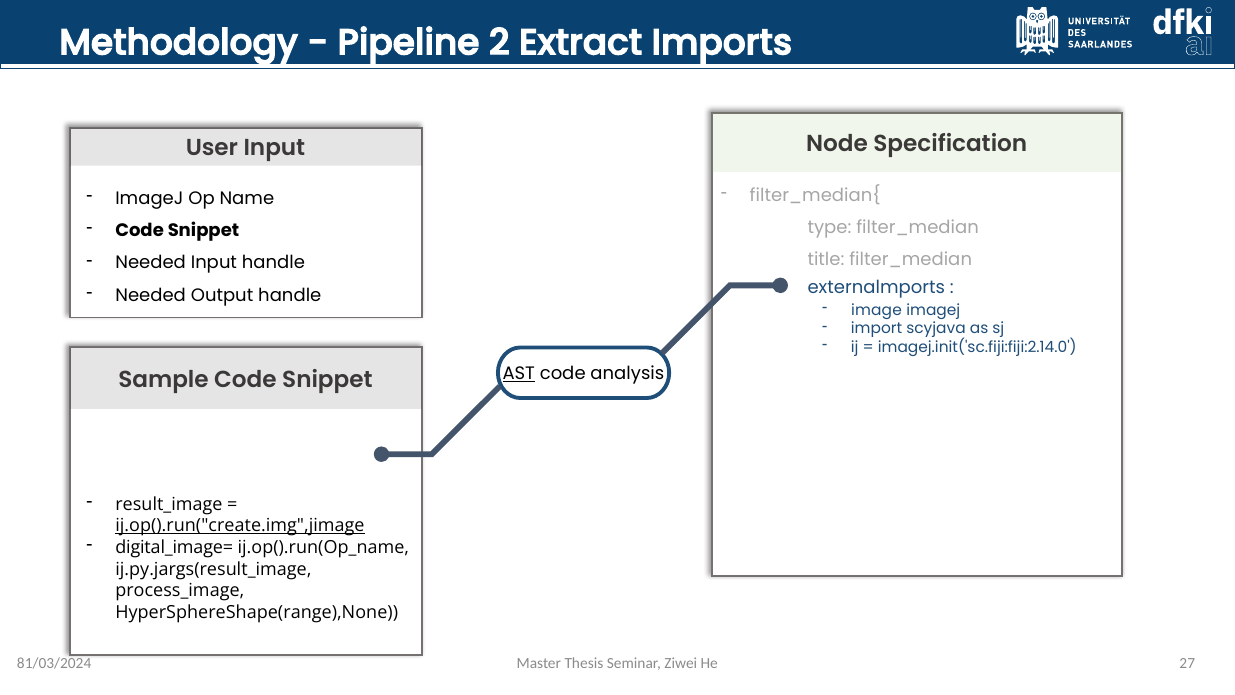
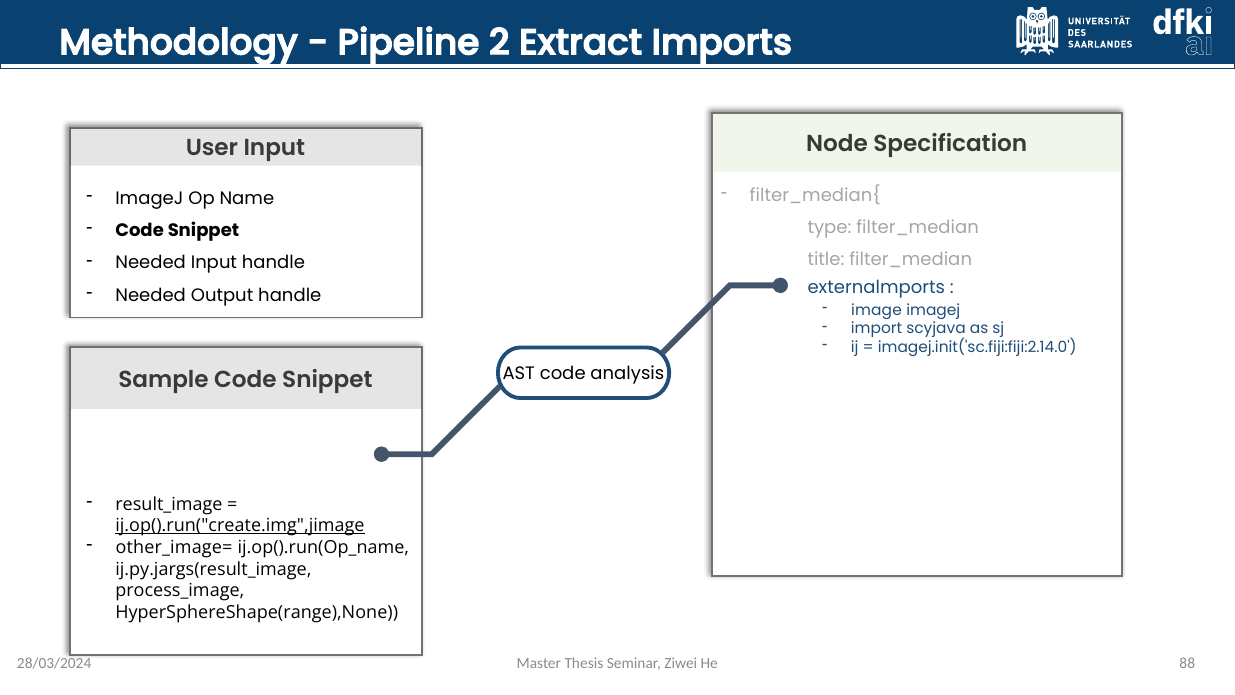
AST underline: present -> none (519, 374)
digital_image=: digital_image= -> other_image= (174, 547)
27: 27 -> 88 (1187, 663)
81/03/2024: 81/03/2024 -> 28/03/2024 (54, 663)
